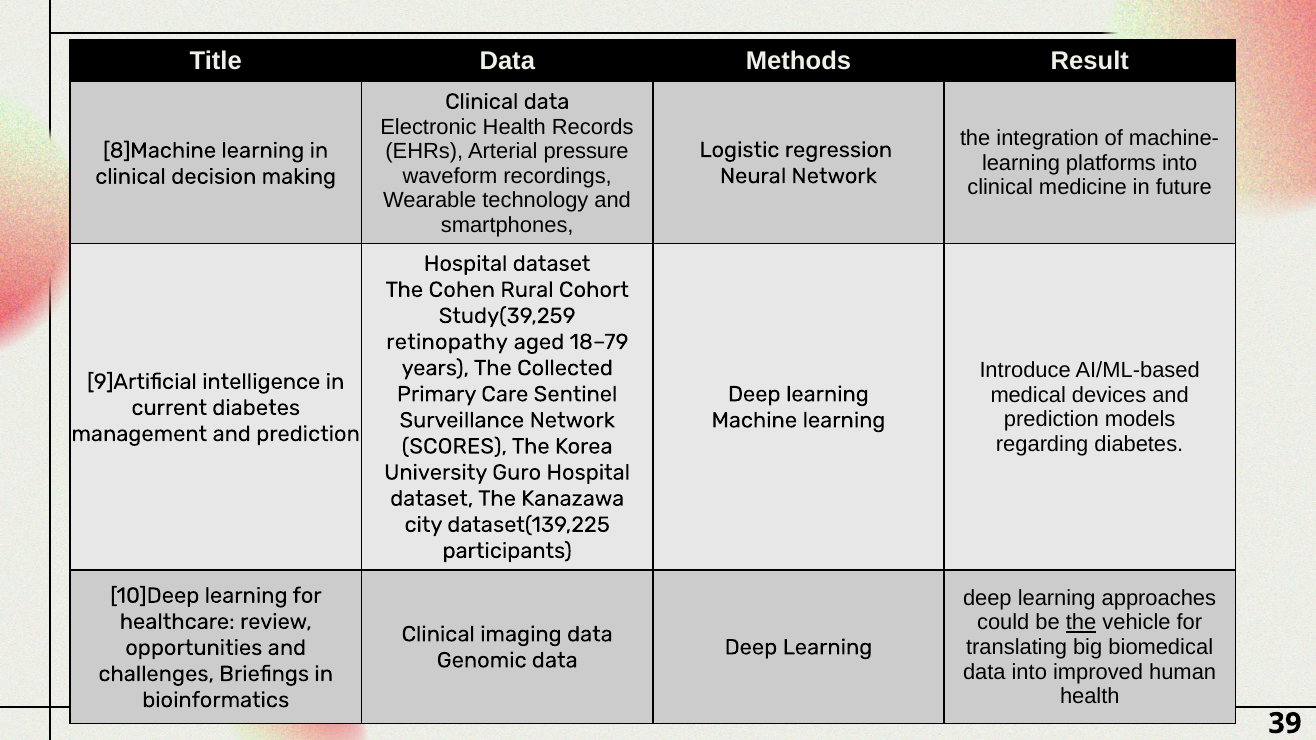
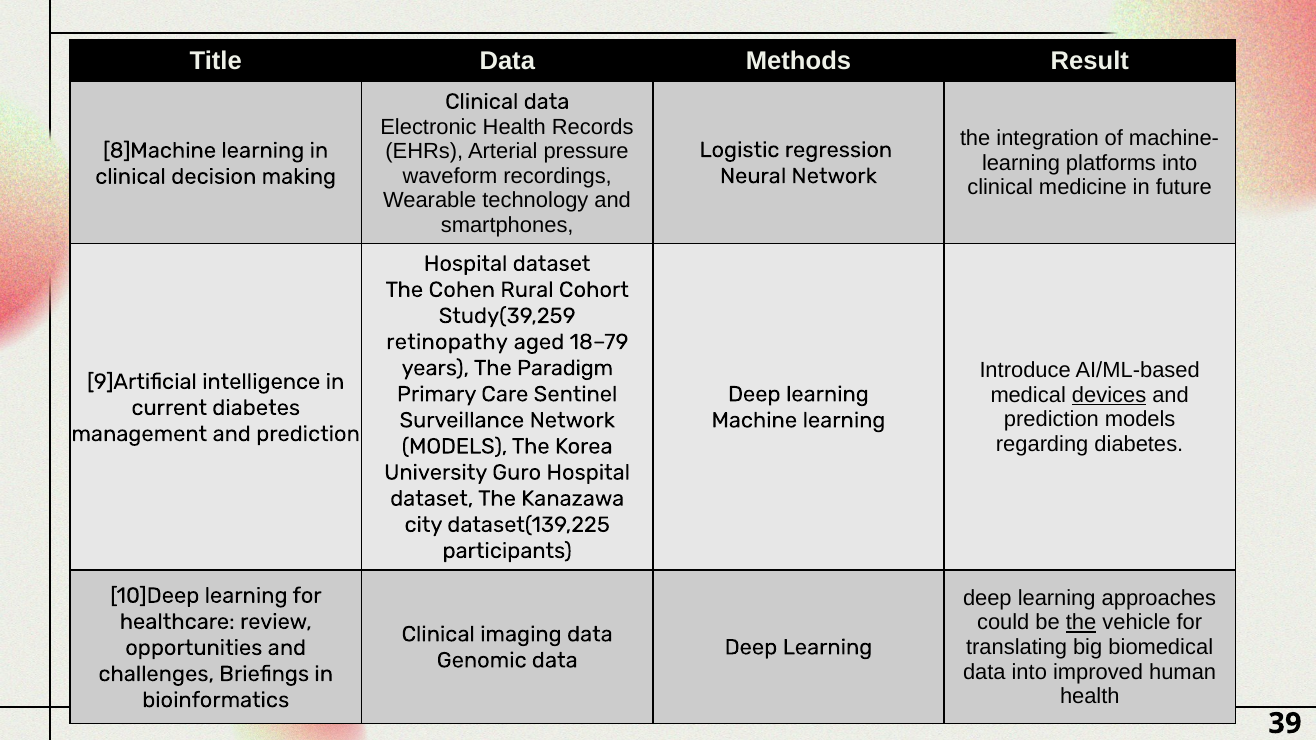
Collected: Collected -> Paradigm (565, 368)
devices underline: none -> present (1109, 395)
SCORES: SCORES -> MODELS (455, 446)
